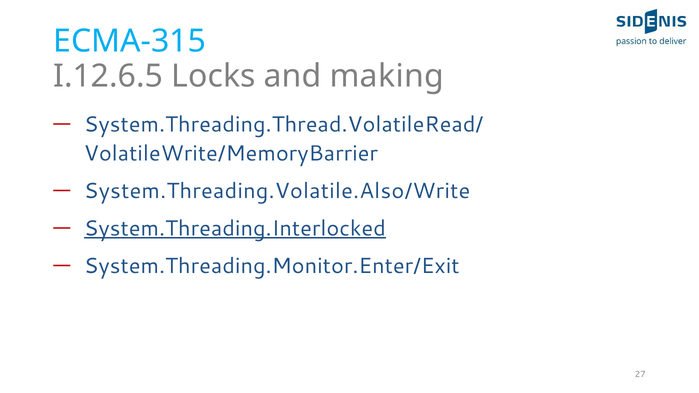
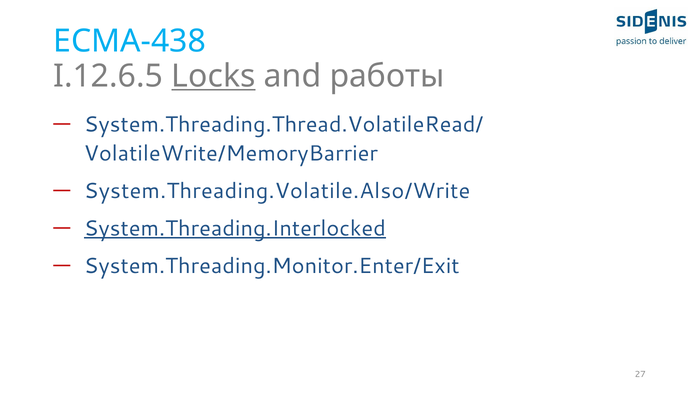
ECMA-315: ECMA-315 -> ECMA-438 (130, 41)
Locks underline: none -> present (213, 76)
making: making -> работы (387, 76)
